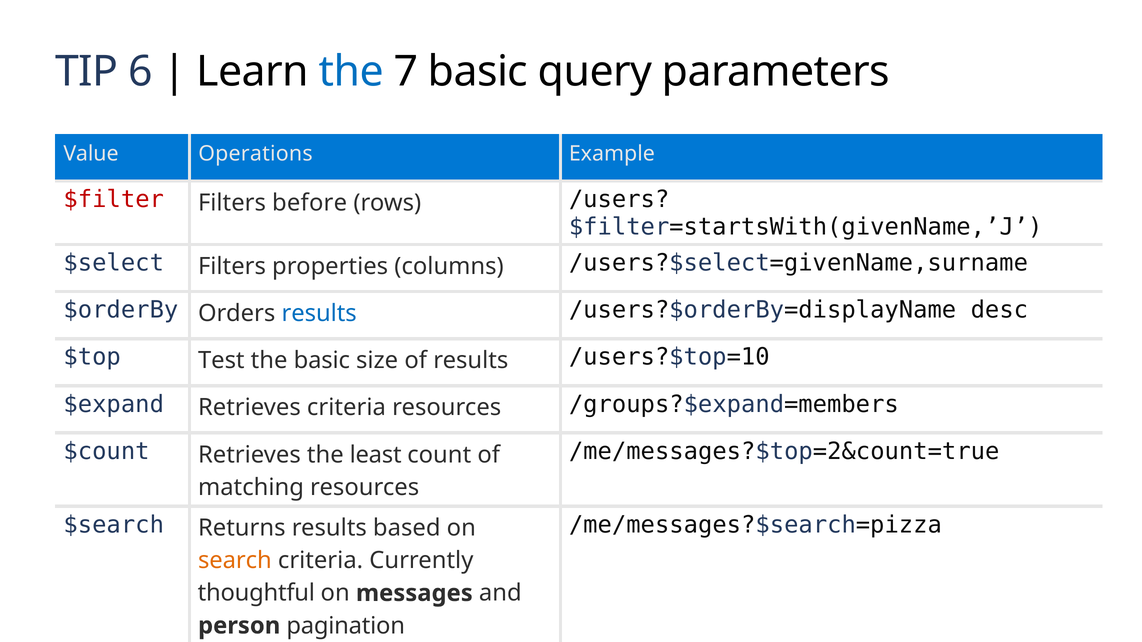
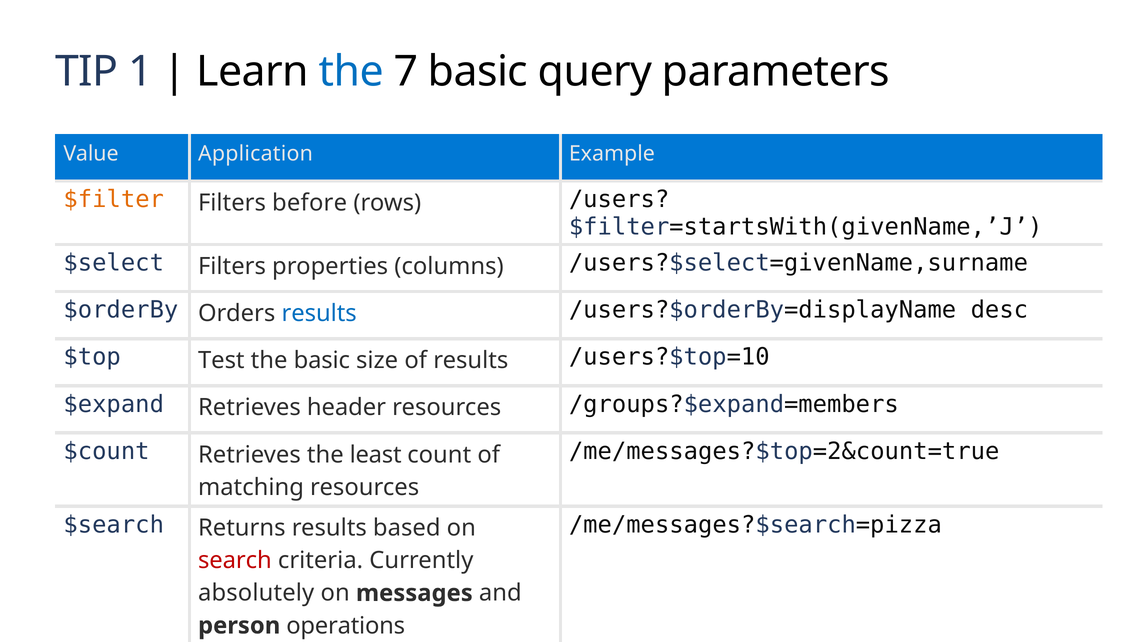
6: 6 -> 1 (140, 72)
Operations: Operations -> Application (255, 154)
$filter colour: red -> orange (114, 199)
Retrieves criteria: criteria -> header (346, 408)
search colour: orange -> red (235, 561)
thoughtful: thoughtful -> absolutely (256, 593)
pagination: pagination -> operations (346, 626)
